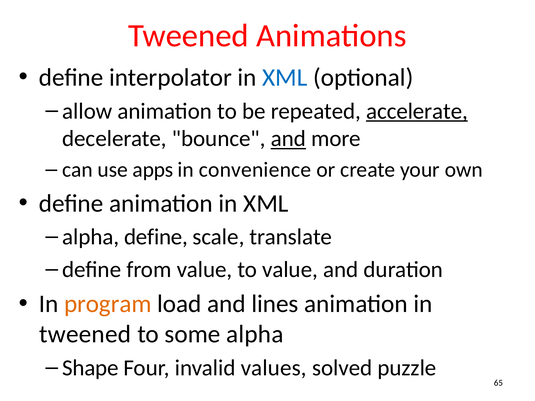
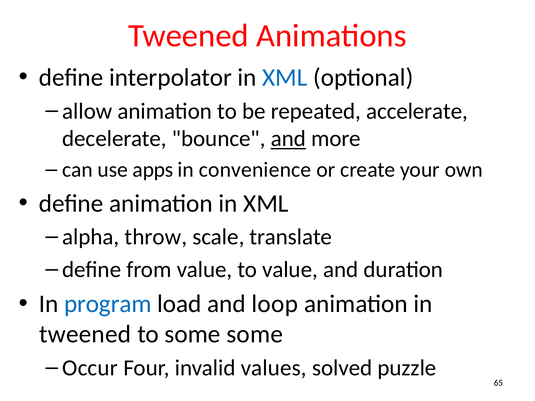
accelerate underline: present -> none (417, 111)
alpha define: define -> throw (156, 237)
program colour: orange -> blue (108, 304)
lines: lines -> loop (275, 304)
some alpha: alpha -> some (255, 334)
Shape: Shape -> Occur (90, 368)
